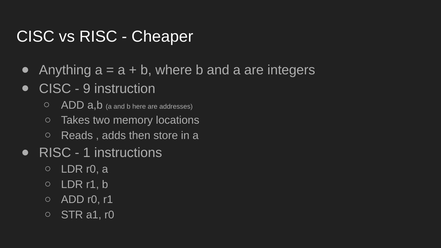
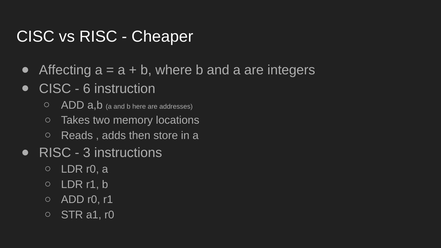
Anything: Anything -> Affecting (65, 70)
9: 9 -> 6 (87, 89)
1: 1 -> 3 (87, 153)
